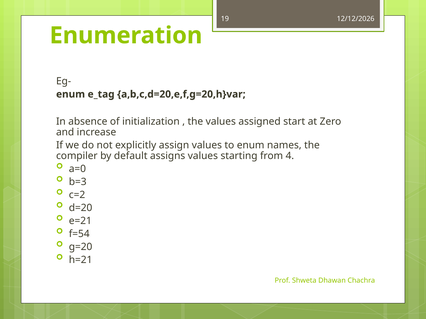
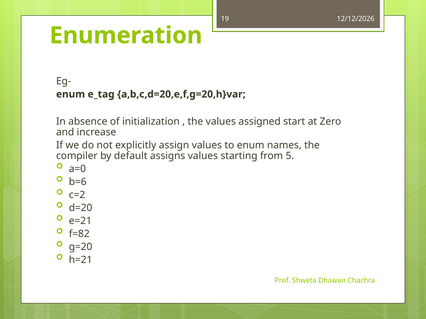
4: 4 -> 5 (290, 156)
b=3: b=3 -> b=6 (78, 182)
f=54: f=54 -> f=82 (79, 234)
